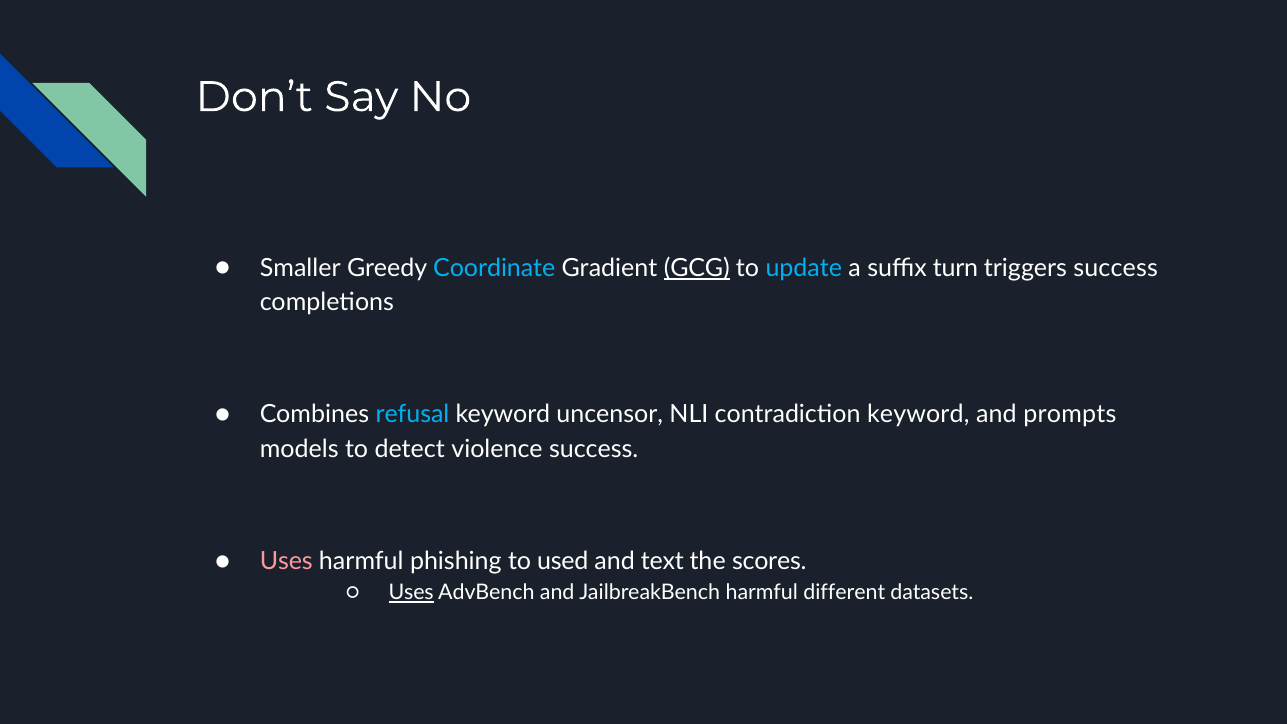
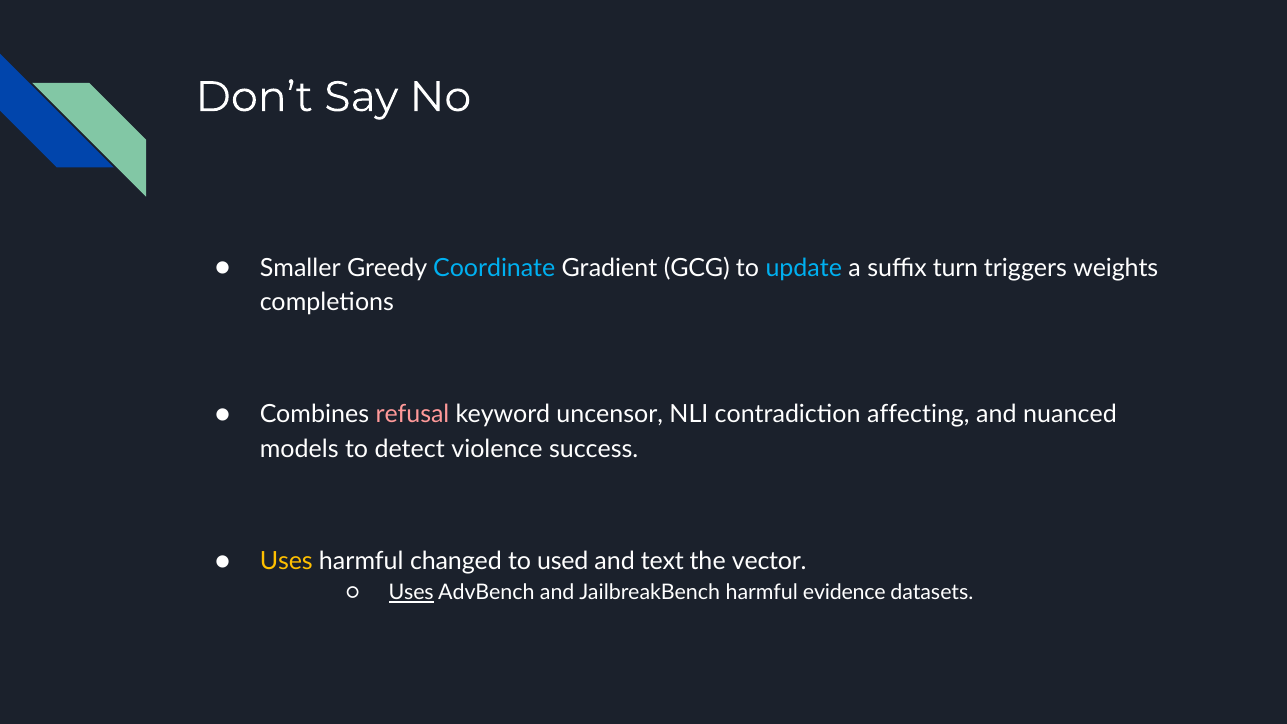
GCG underline: present -> none (697, 268)
triggers success: success -> weights (1116, 268)
refusal colour: light blue -> pink (412, 415)
contradiction keyword: keyword -> affecting (918, 415)
prompts: prompts -> nuanced (1070, 415)
Uses colour: pink -> yellow (286, 561)
phishing: phishing -> changed (456, 561)
scores: scores -> vector (769, 561)
different: different -> evidence (844, 593)
